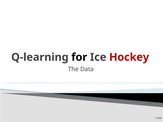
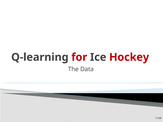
for colour: black -> red (79, 57)
